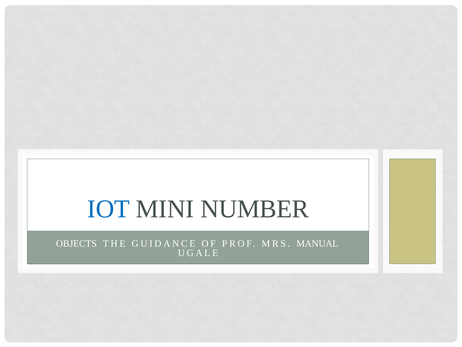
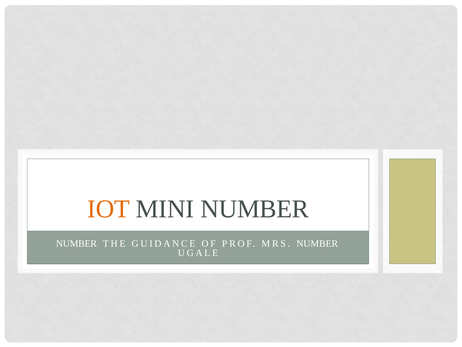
IOT colour: blue -> orange (109, 209)
OBJECTS: OBJECTS -> NUMBER (76, 243)
MRS MANUAL: MANUAL -> NUMBER (317, 243)
